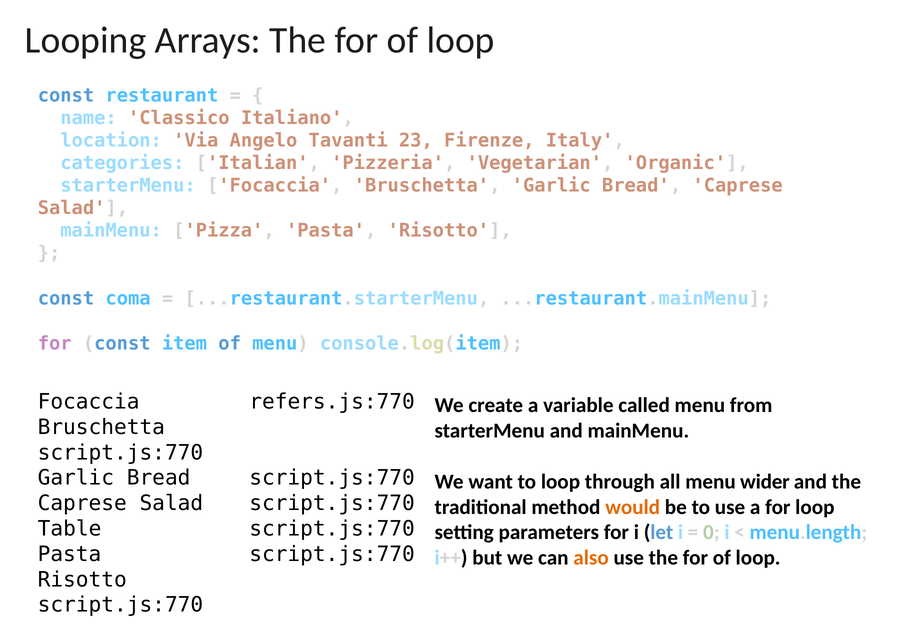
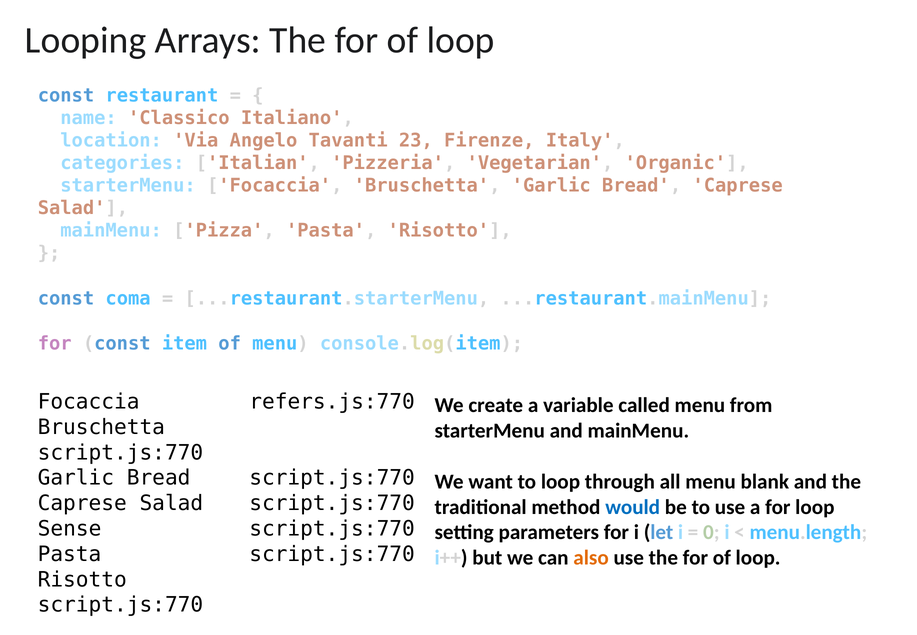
wider: wider -> blank (765, 482)
would colour: orange -> blue (633, 507)
Table: Table -> Sense (70, 529)
